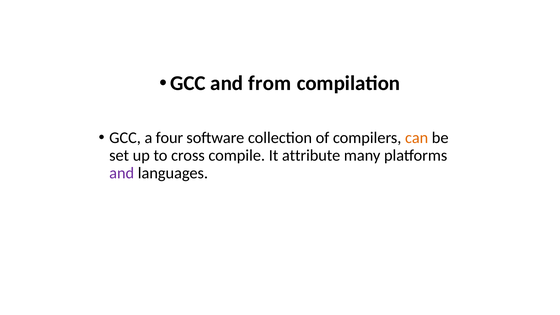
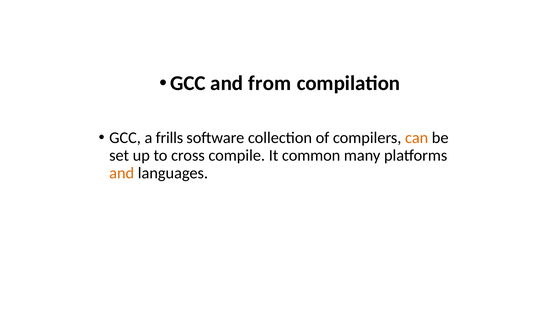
four: four -> frills (169, 138)
attribute: attribute -> common (311, 155)
and colour: purple -> orange (122, 173)
